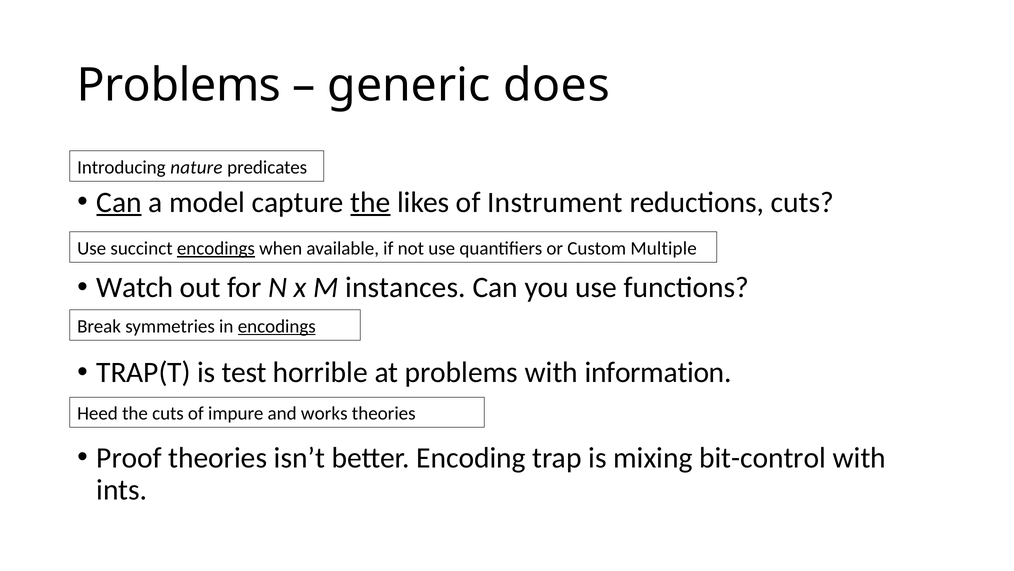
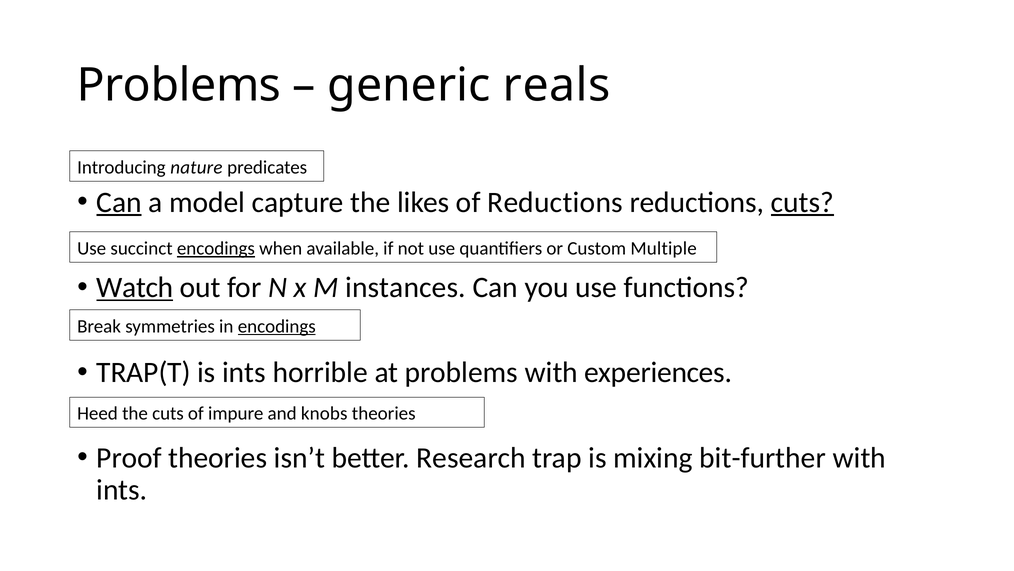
does: does -> reals (557, 85)
the underline: present -> none (370, 202)
of Instrument: Instrument -> Reductions (555, 202)
cuts underline: none -> present (802, 202)
Watch underline: none -> present (135, 287)
is test: test -> ints (244, 372)
information: information -> experiences (658, 372)
works: works -> knobs (324, 413)
Encoding: Encoding -> Research (471, 457)
bit-control: bit-control -> bit-further (763, 457)
